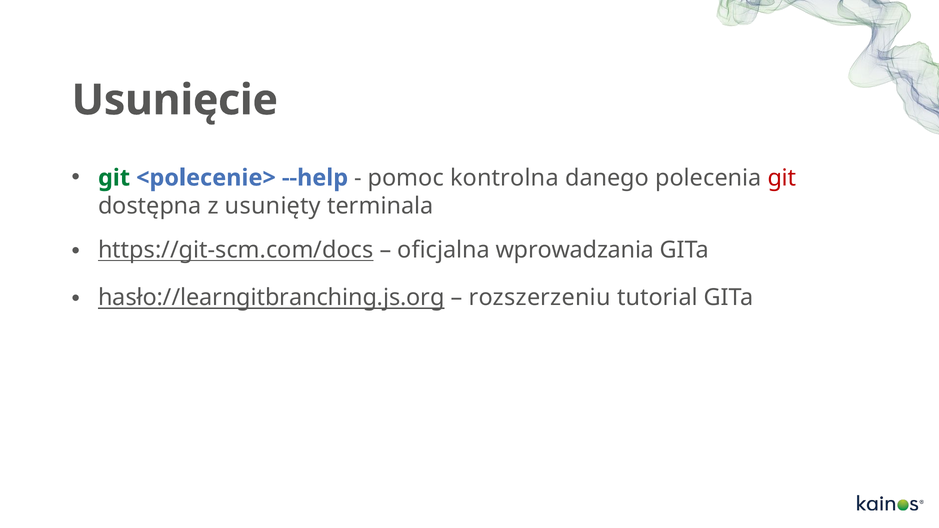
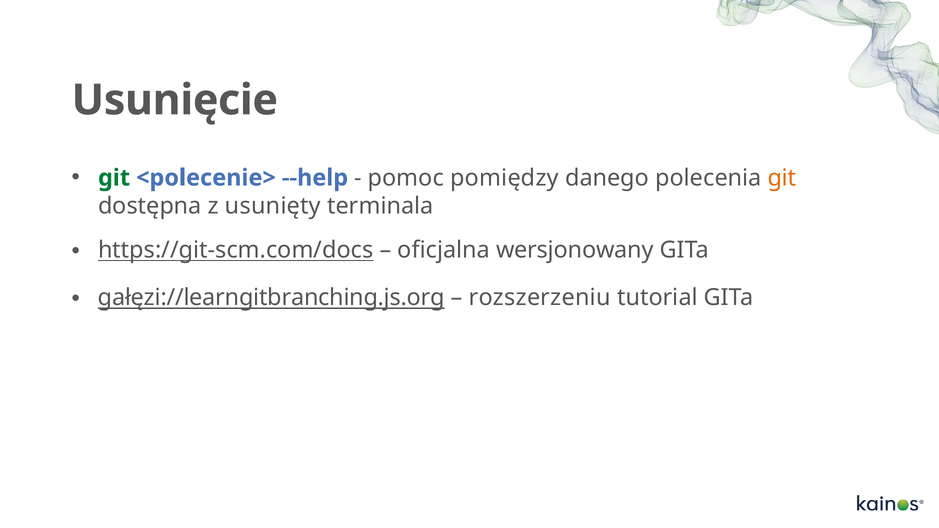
kontrolna: kontrolna -> pomiędzy (504, 178)
git colour: red -> orange (782, 178)
wprowadzania: wprowadzania -> wersjonowany (575, 250)
hasło://learngitbranching.js.org: hasło://learngitbranching.js.org -> gałęzi://learngitbranching.js.org (271, 298)
